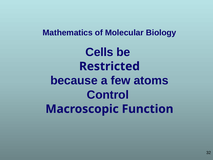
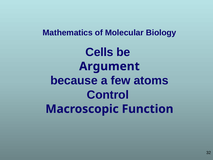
Restricted: Restricted -> Argument (109, 66)
